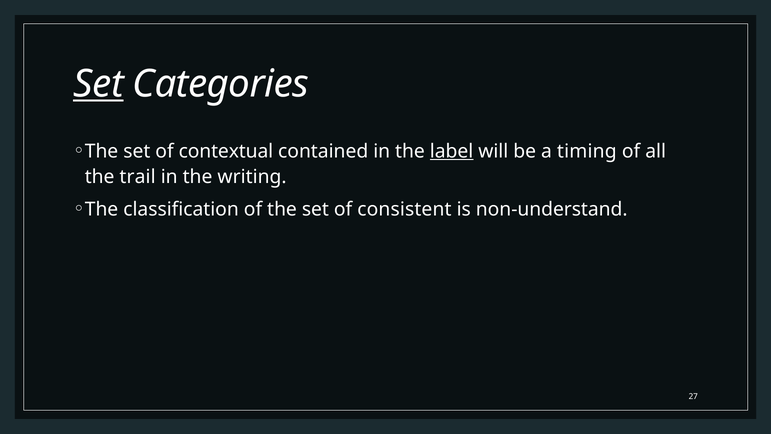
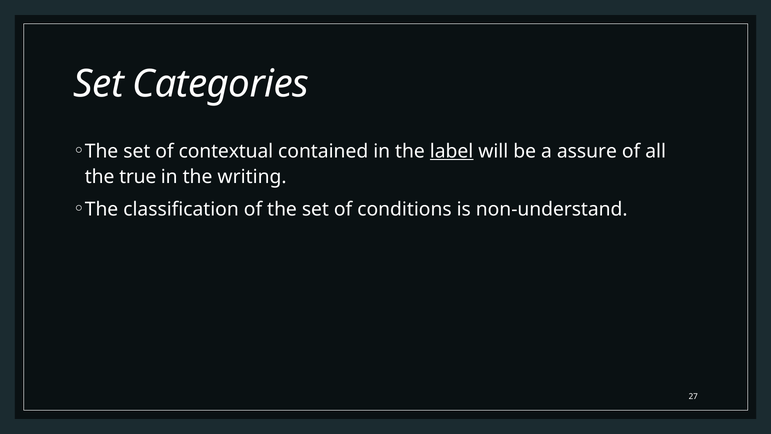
Set underline: present -> none (99, 84)
timing: timing -> assure (587, 151)
trail: trail -> true (138, 177)
consistent: consistent -> conditions (404, 209)
